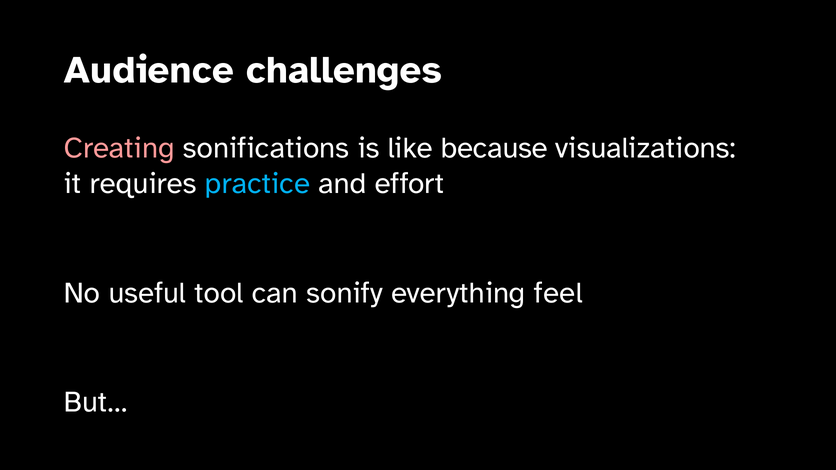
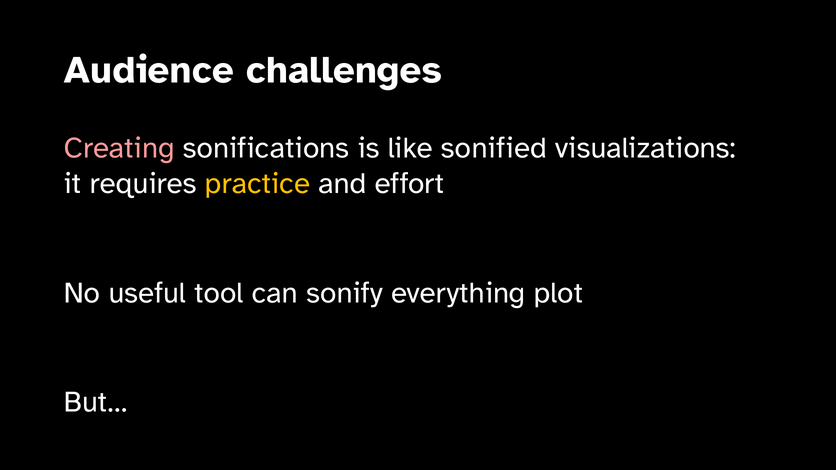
because: because -> sonified (494, 148)
practice colour: light blue -> yellow (257, 184)
feel: feel -> plot (558, 293)
